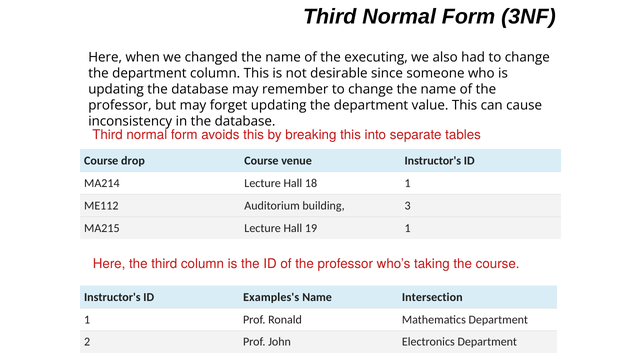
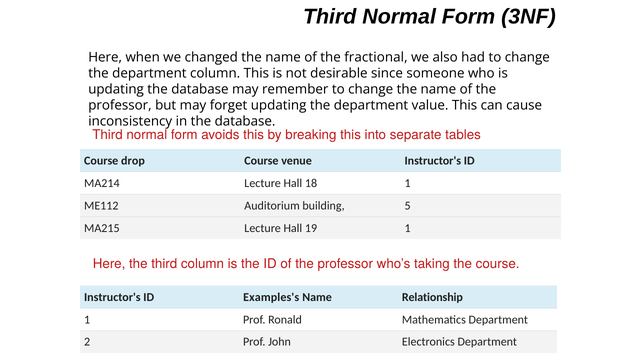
executing: executing -> fractional (376, 57)
3: 3 -> 5 (408, 205)
Intersection: Intersection -> Relationship (432, 297)
